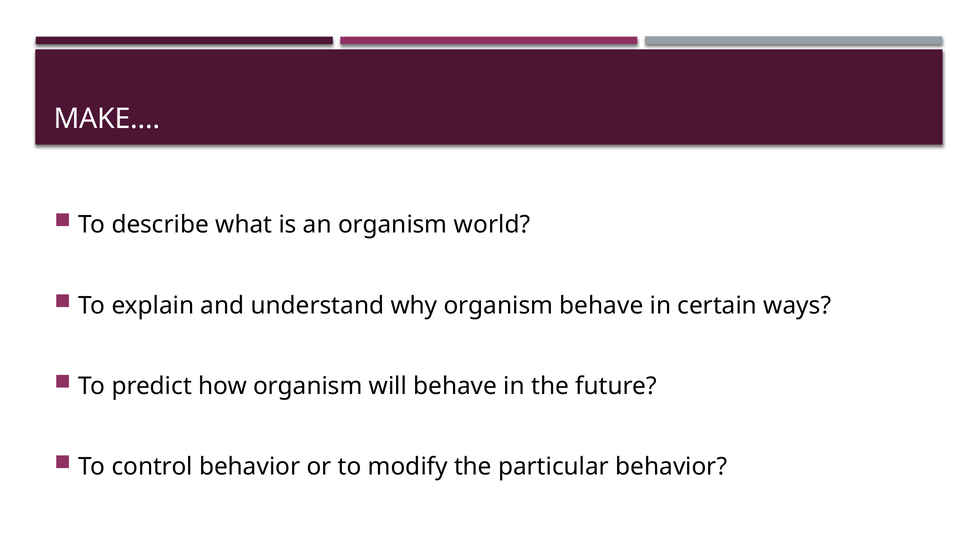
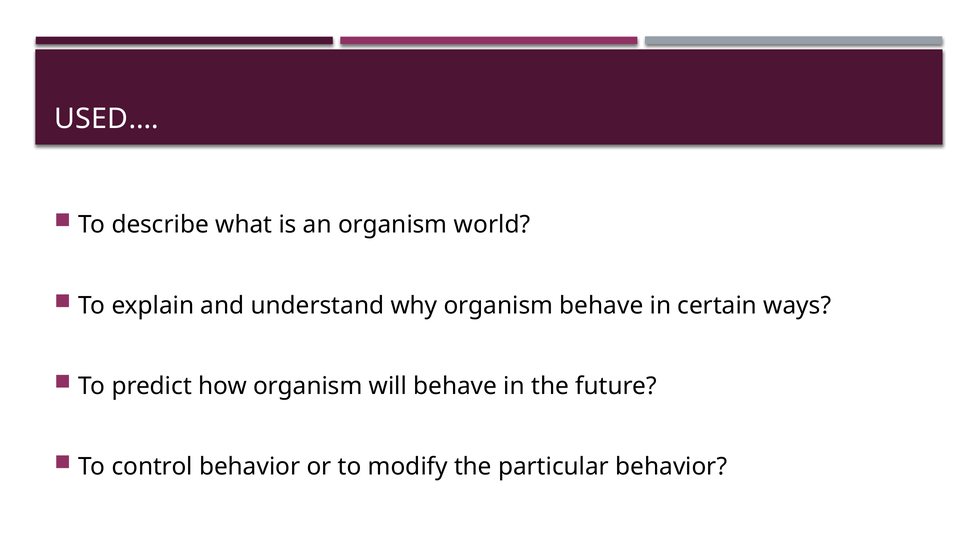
MAKE.…: MAKE.… -> USED.… (107, 119)
